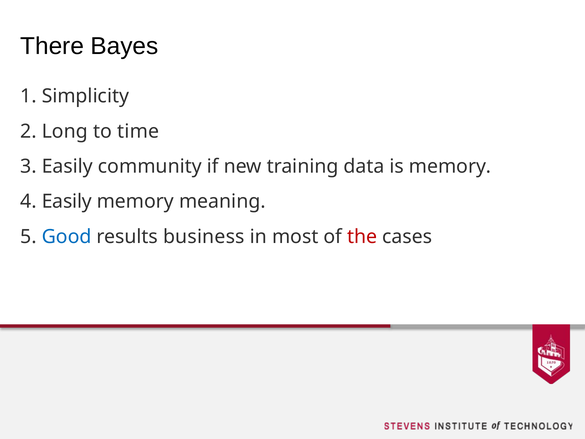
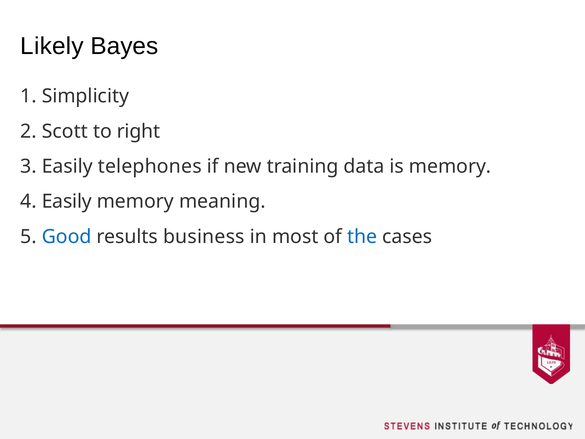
There: There -> Likely (52, 46)
Long: Long -> Scott (65, 131)
time: time -> right (138, 131)
community: community -> telephones (150, 166)
the colour: red -> blue (362, 236)
